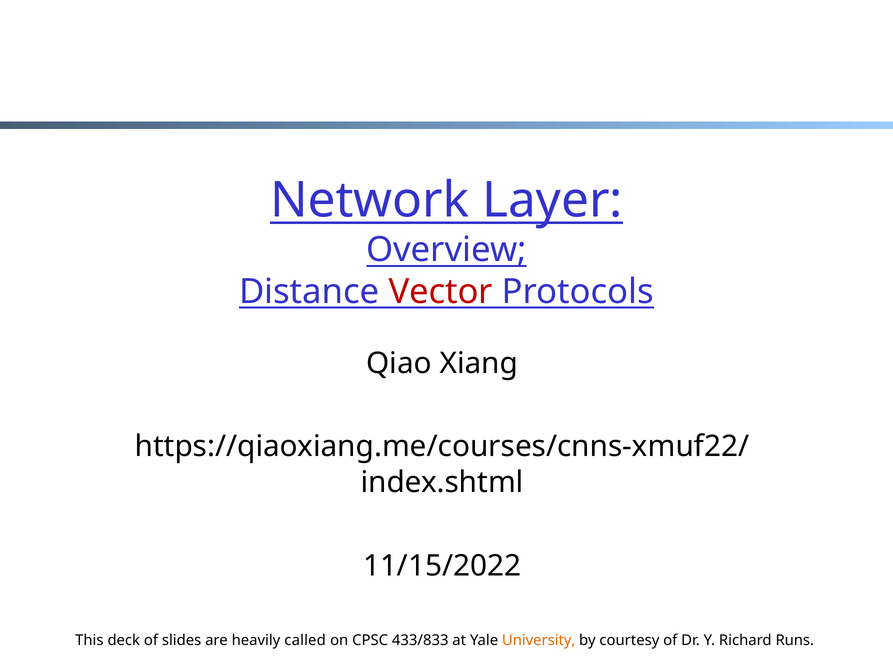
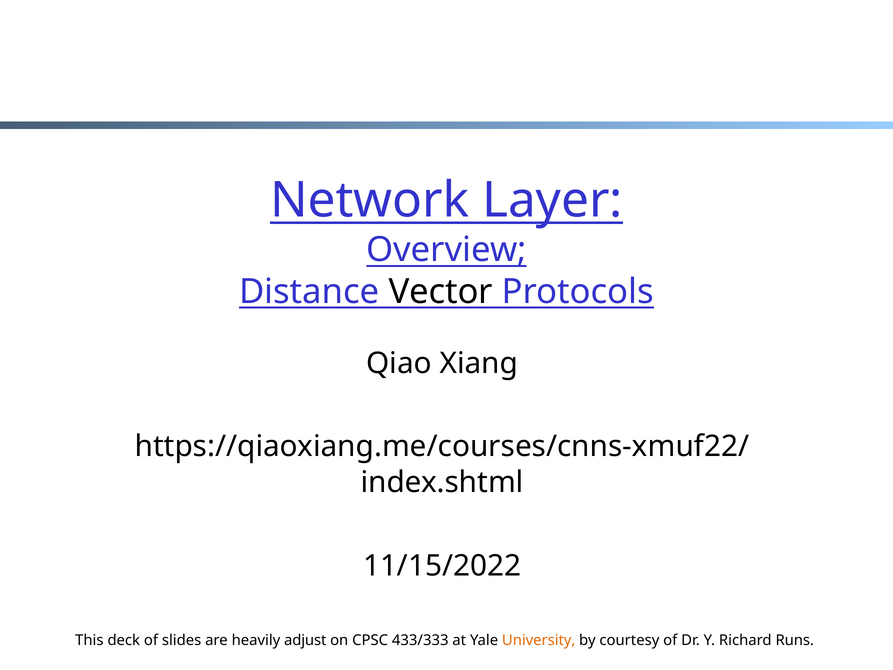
Vector colour: red -> black (441, 292)
called: called -> adjust (305, 640)
433/833: 433/833 -> 433/333 (420, 640)
